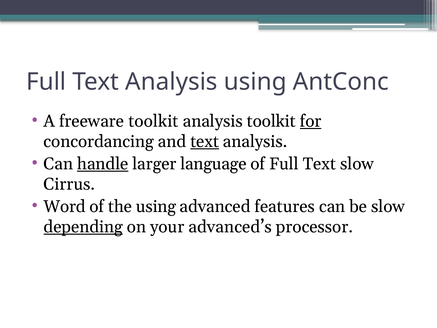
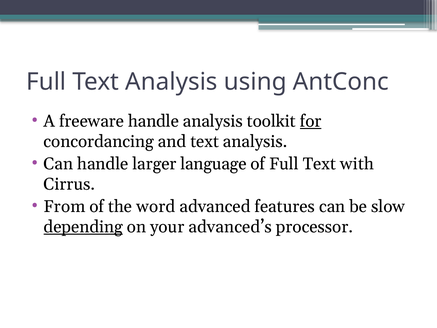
freeware toolkit: toolkit -> handle (154, 121)
text underline: present -> none (205, 141)
handle underline: present -> none (103, 164)
Text slow: slow -> with (357, 164)
Word: Word -> From (64, 206)
the using: using -> word (156, 206)
